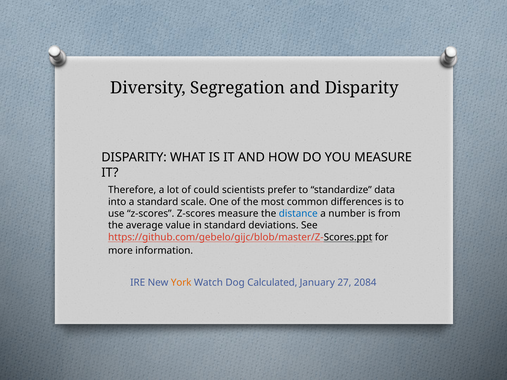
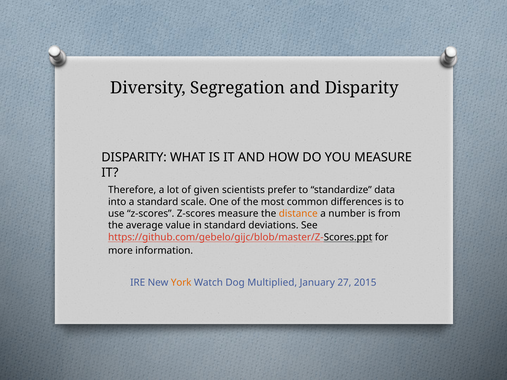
could: could -> given (206, 190)
distance colour: blue -> orange (298, 214)
Calculated: Calculated -> Multiplied (272, 283)
2084: 2084 -> 2015 (365, 283)
